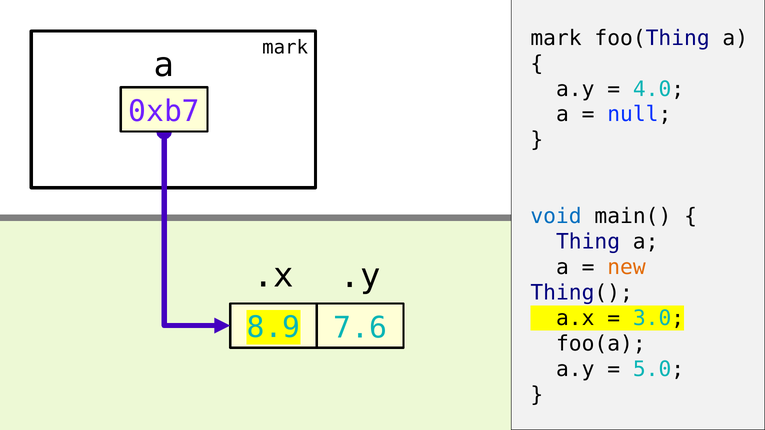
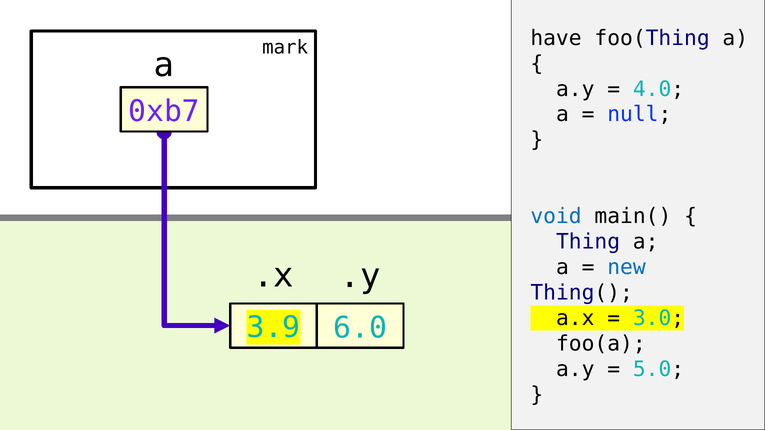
mark: mark -> have (556, 38)
new colour: orange -> blue (627, 268)
8.9: 8.9 -> 3.9 (274, 328)
7.6: 7.6 -> 6.0 (360, 328)
